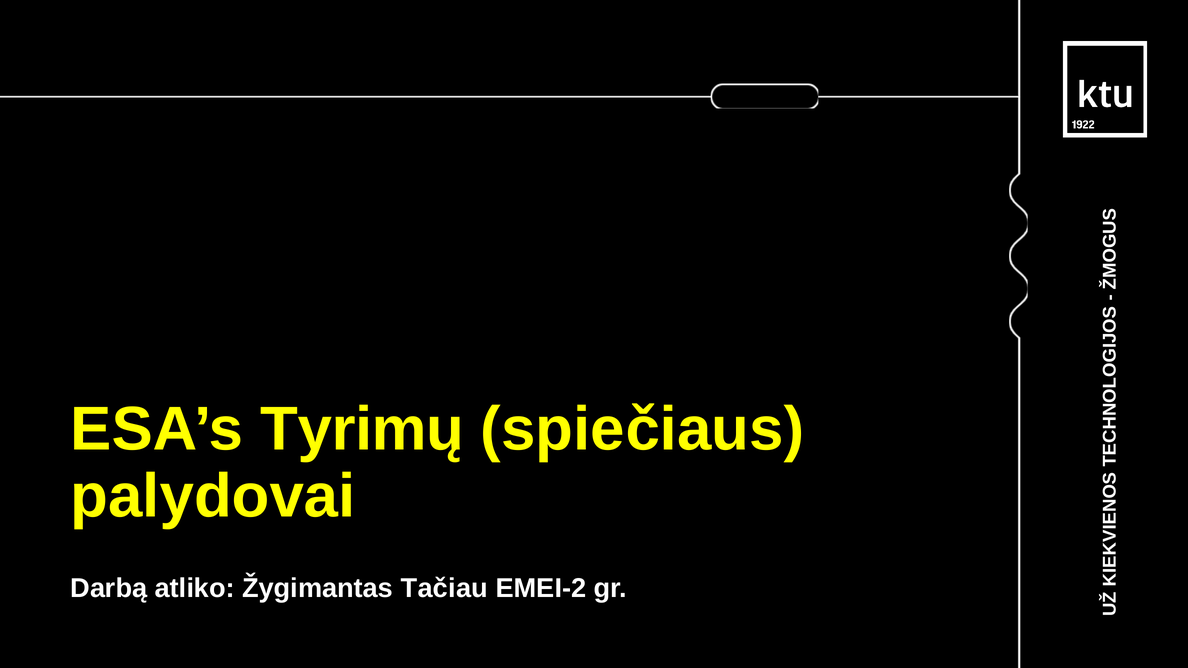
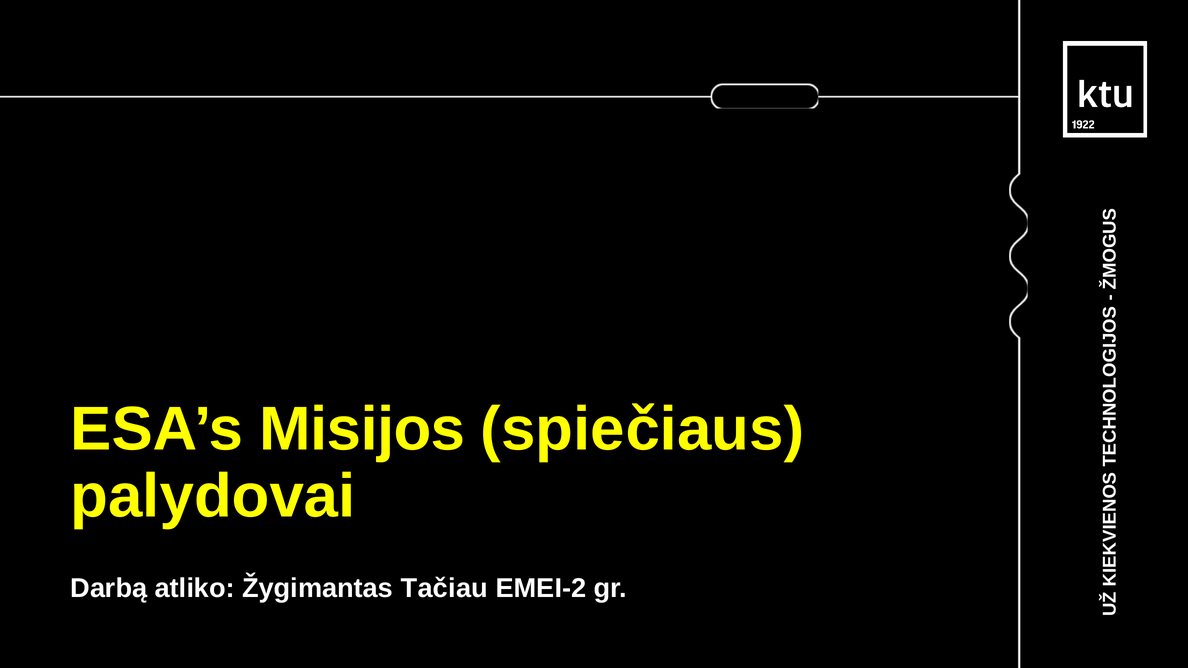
Tyrimų: Tyrimų -> Misijos (362, 430)
